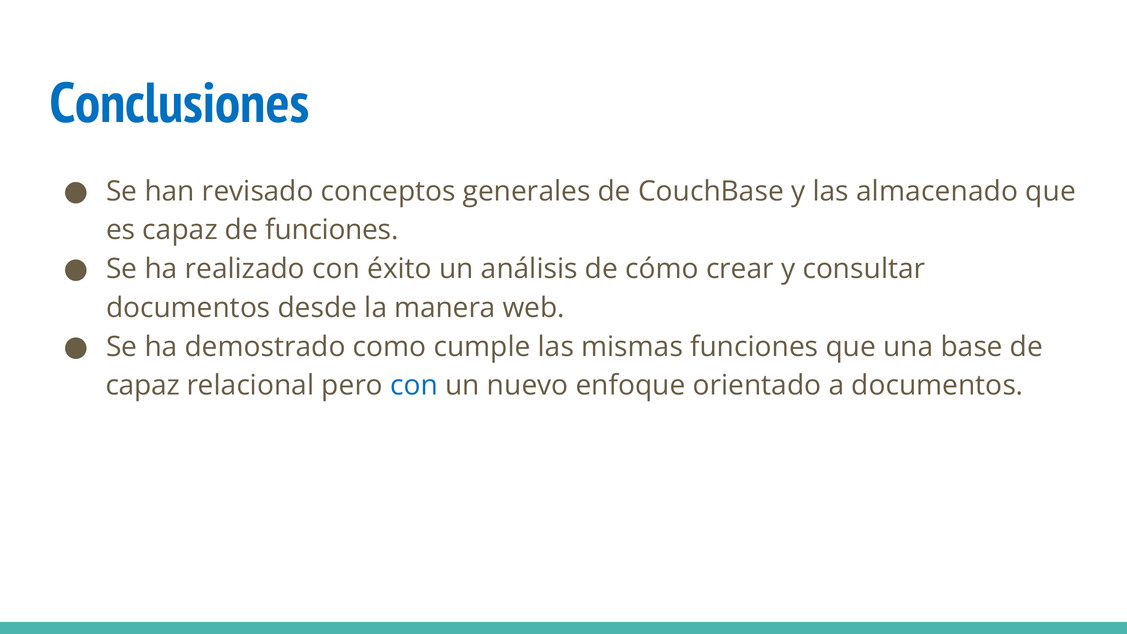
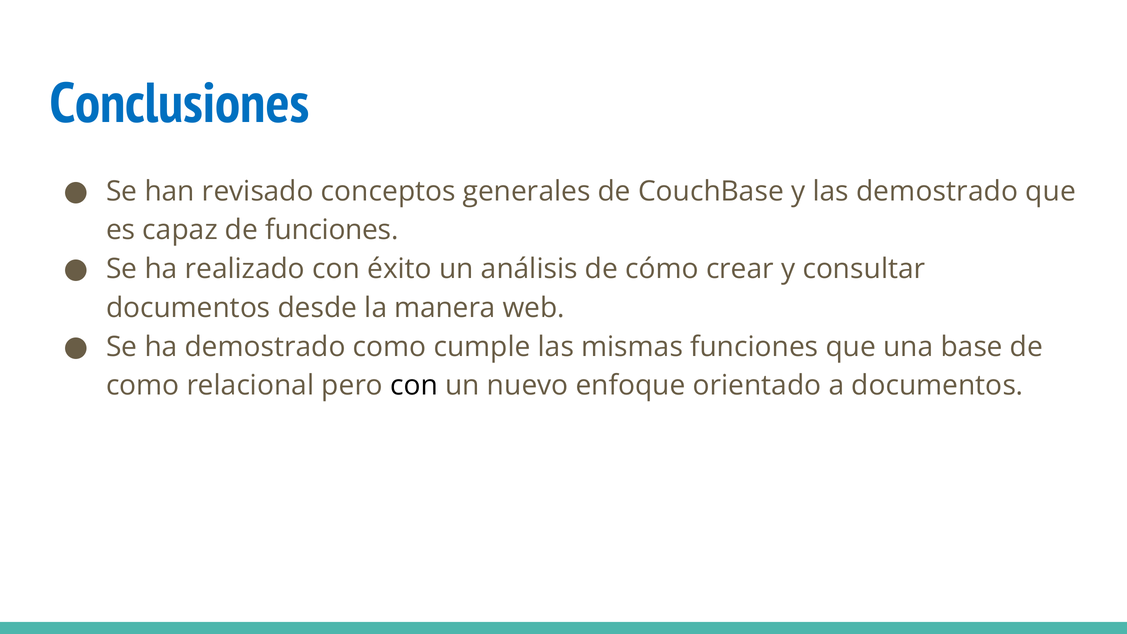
las almacenado: almacenado -> demostrado (937, 191)
capaz: capaz -> como (143, 386)
con colour: blue -> black (414, 386)
